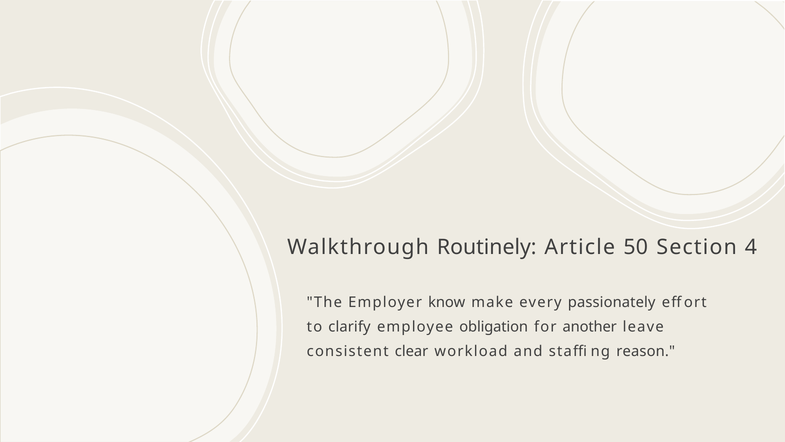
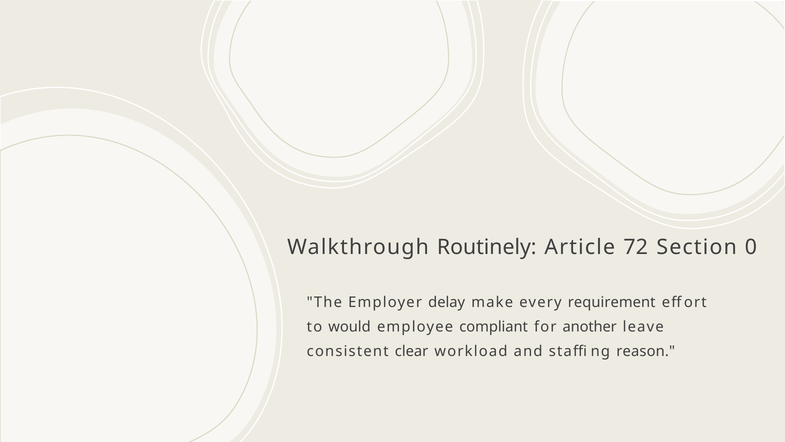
50: 50 -> 72 (636, 247)
4: 4 -> 0 (751, 247)
know: know -> delay (447, 302)
passionately: passionately -> requirement (612, 302)
clarify: clarify -> would (350, 327)
obligation: obligation -> compliant (494, 327)
